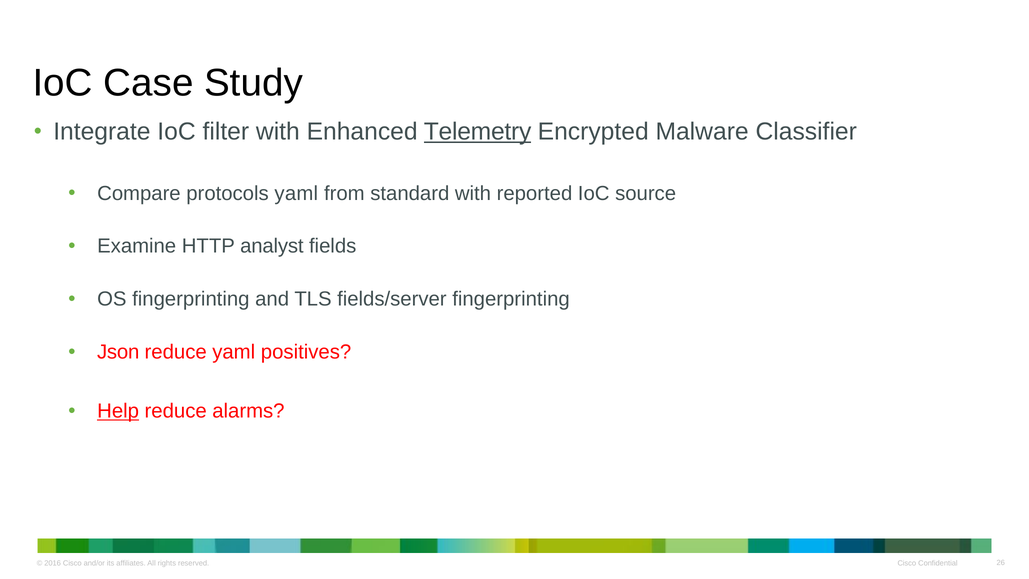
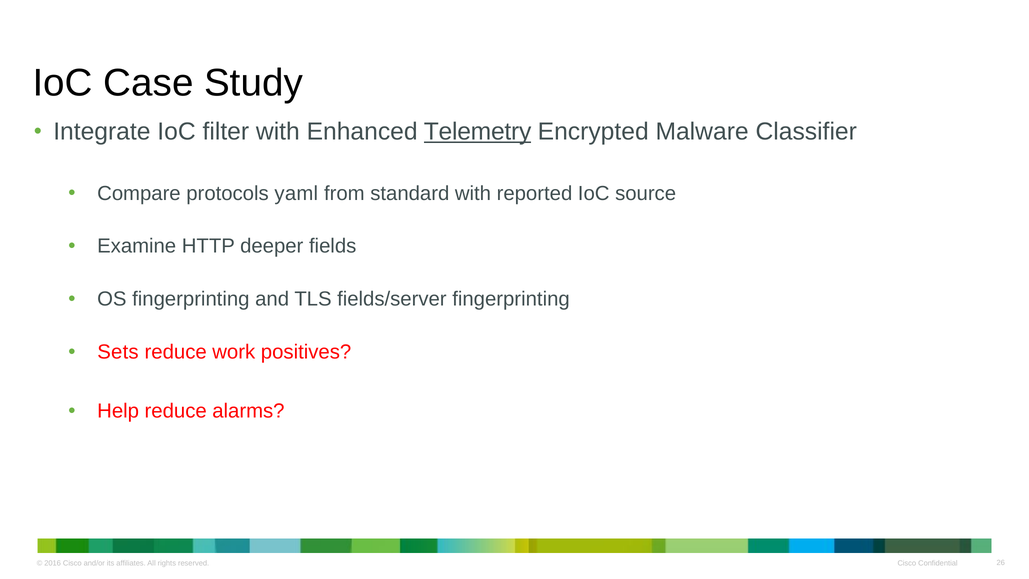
analyst: analyst -> deeper (272, 246)
Json: Json -> Sets (118, 352)
reduce yaml: yaml -> work (234, 352)
Help underline: present -> none (118, 411)
